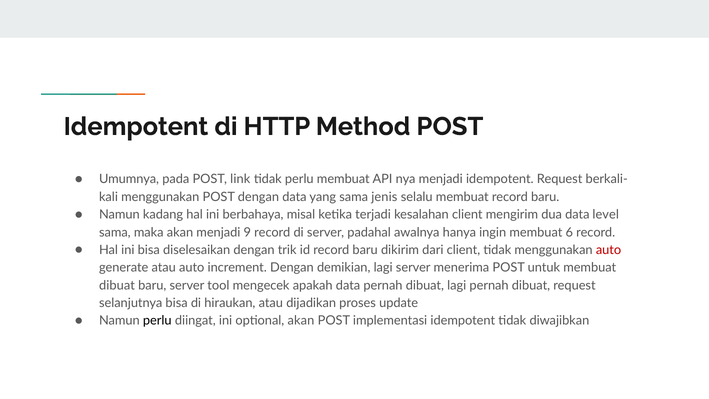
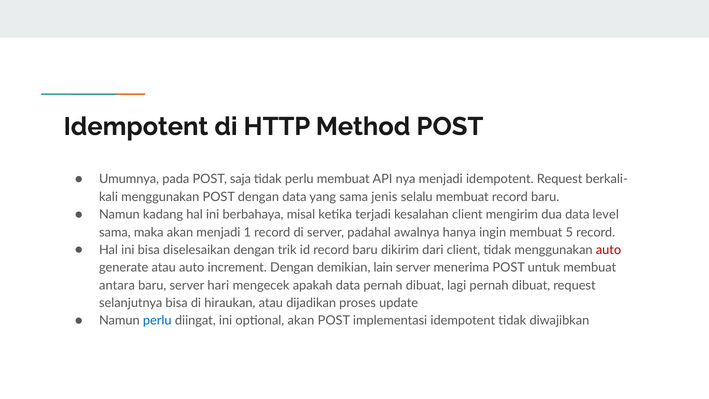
link: link -> saja (240, 179)
9: 9 -> 1 (247, 232)
6: 6 -> 5 (569, 232)
demikian lagi: lagi -> lain (383, 268)
dibuat: dibuat -> antara (117, 285)
tool: tool -> hari (218, 285)
perlu colour: black -> blue (157, 321)
